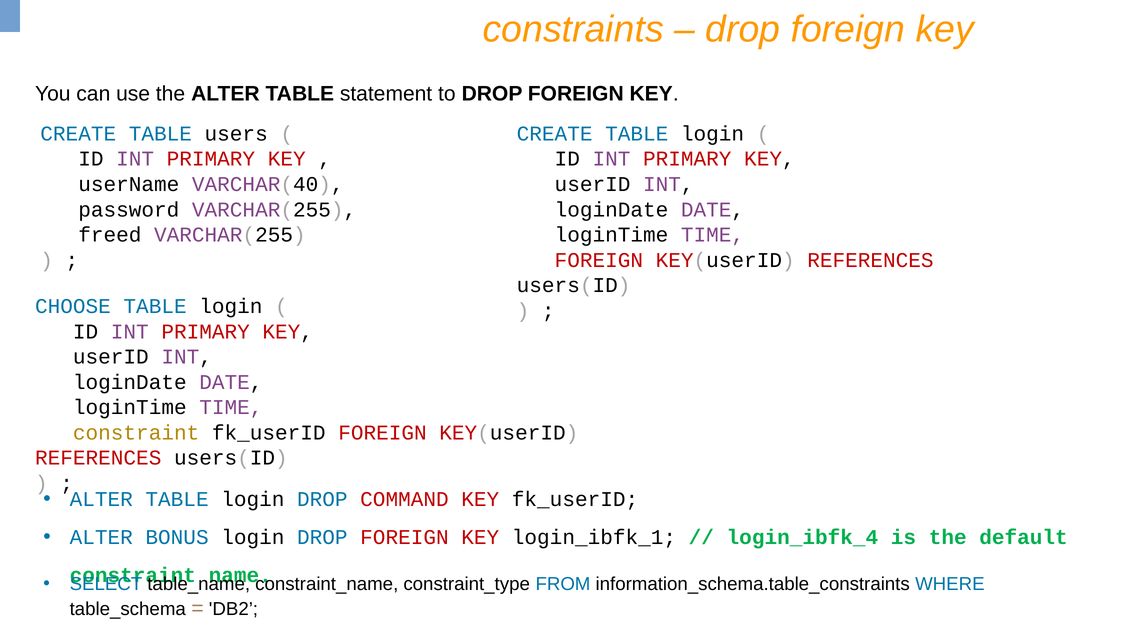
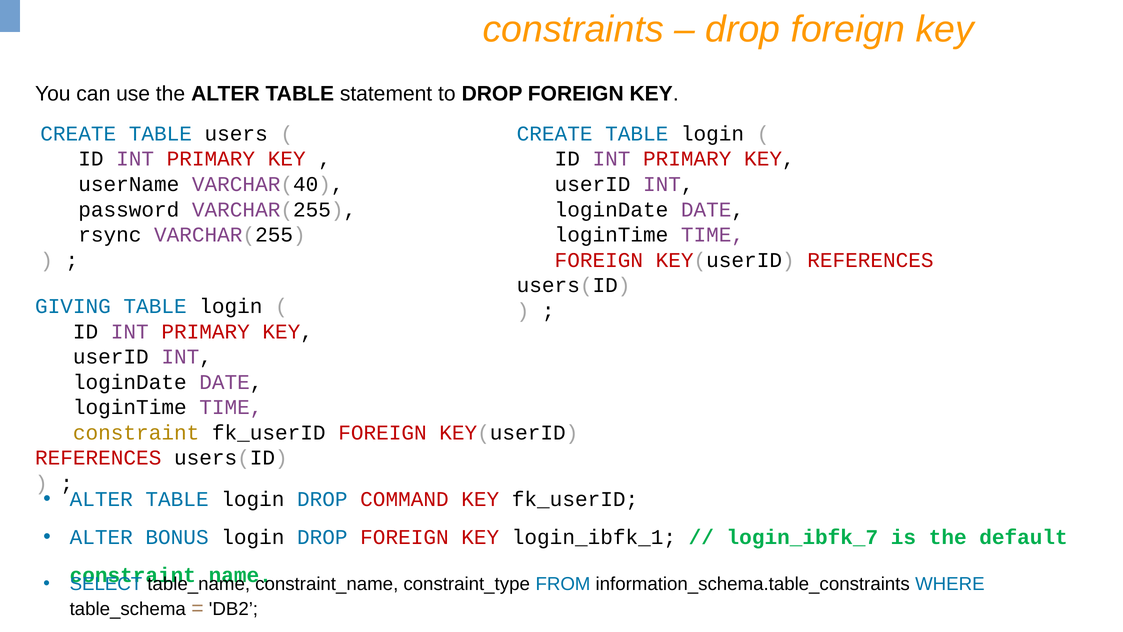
freed: freed -> rsync (110, 235)
CHOOSE: CHOOSE -> GIVING (73, 306)
login_ibfk_4: login_ibfk_4 -> login_ibfk_7 (802, 537)
